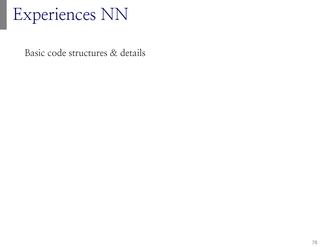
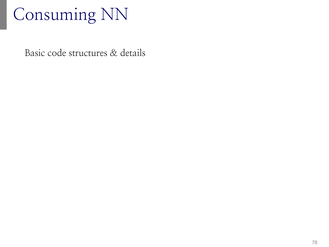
Experiences: Experiences -> Consuming (54, 15)
